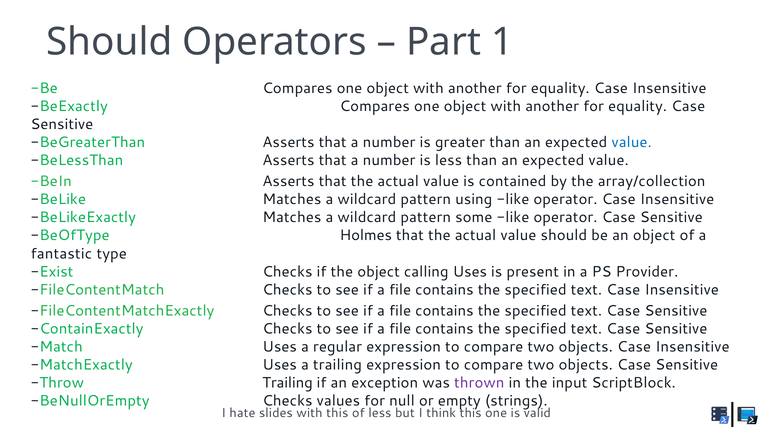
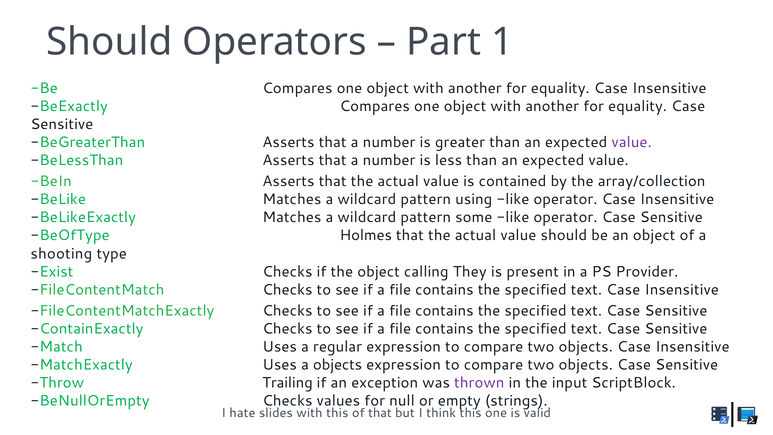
value colour: blue -> purple (632, 142)
fantastic: fantastic -> shooting (61, 253)
calling Uses: Uses -> They (470, 271)
a trailing: trailing -> objects (338, 365)
of less: less -> that (380, 413)
